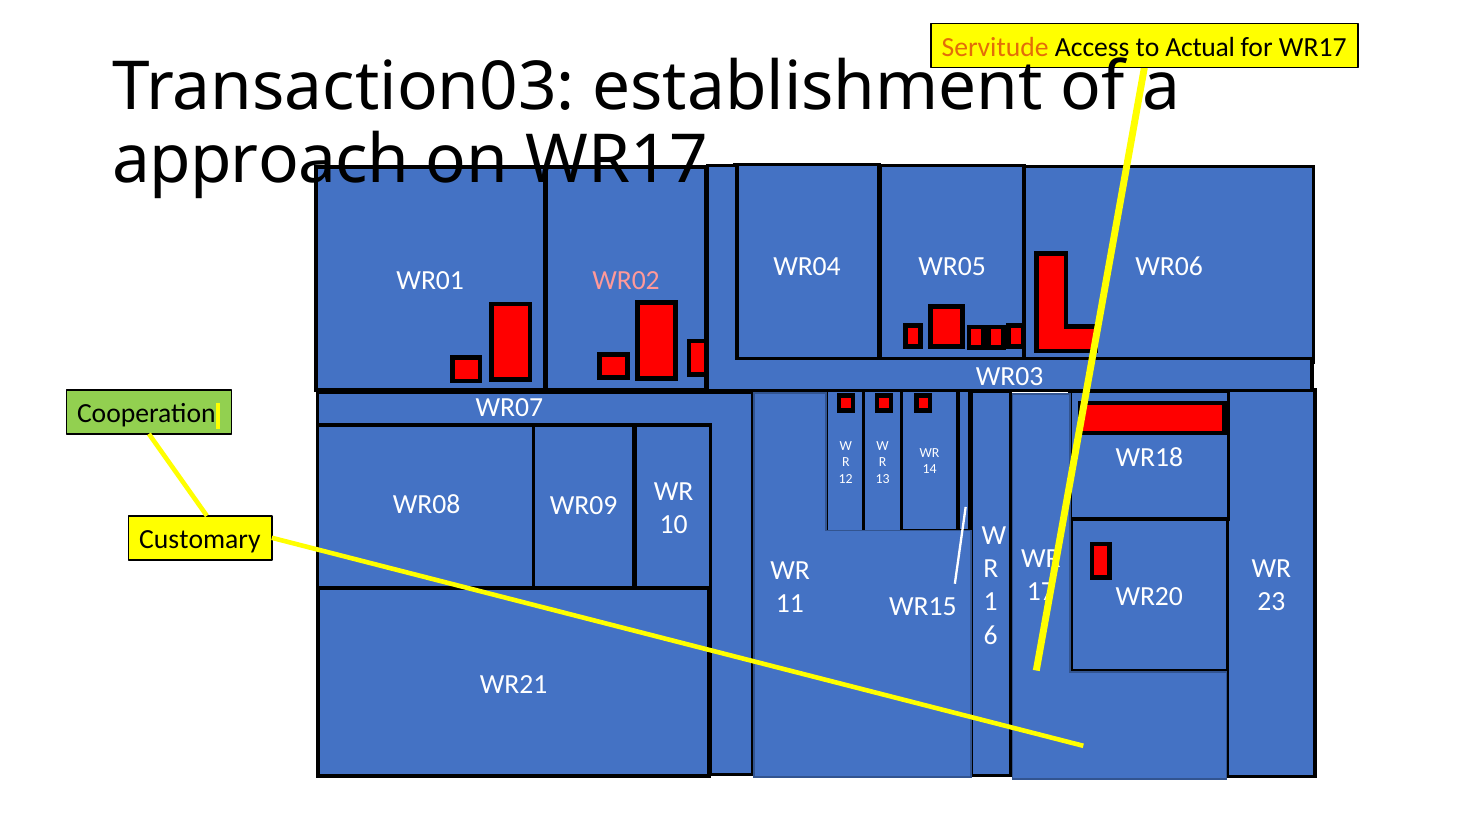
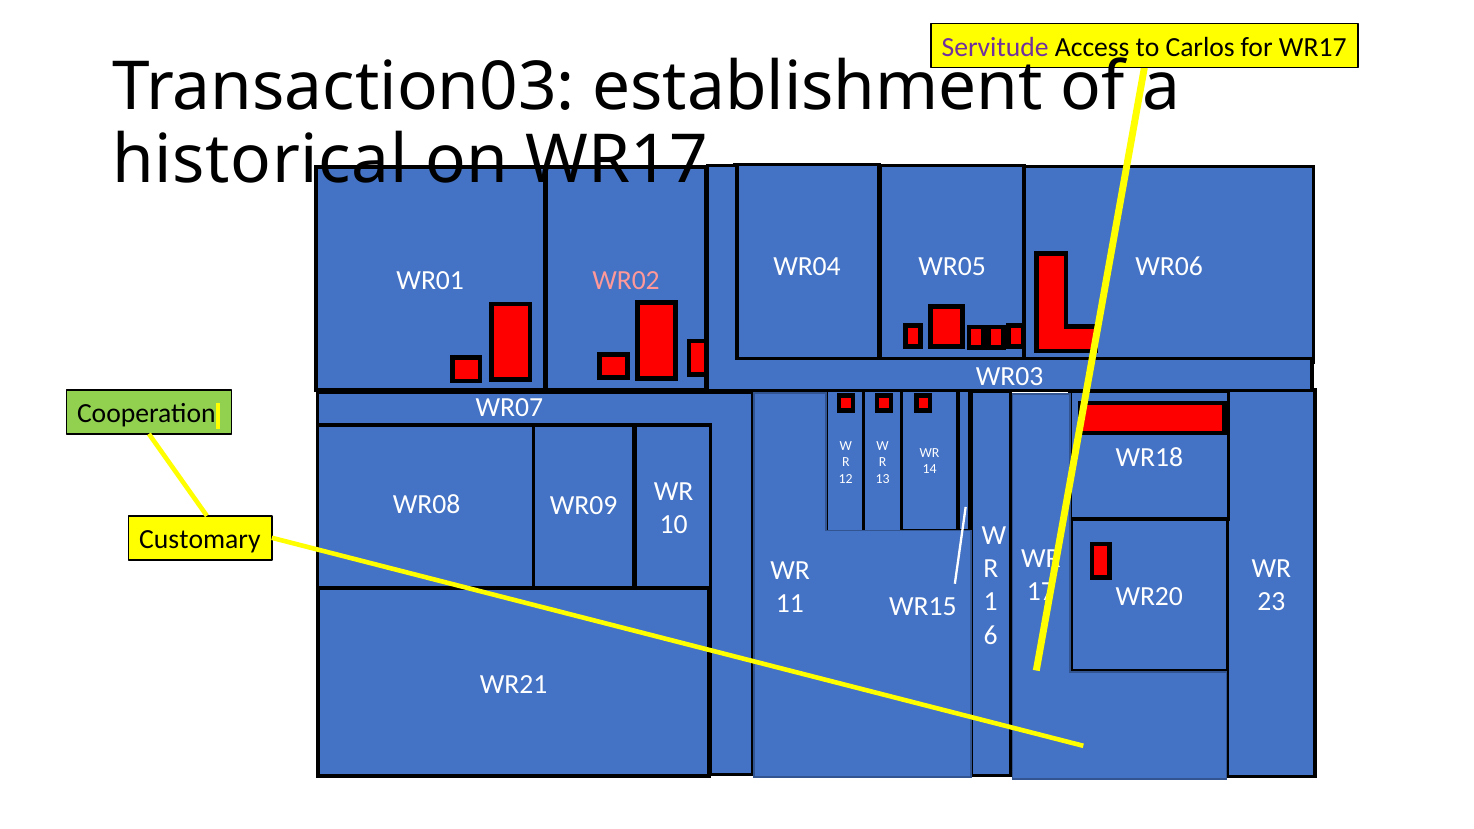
Servitude colour: orange -> purple (995, 48)
Actual: Actual -> Carlos (1200, 48)
approach: approach -> historical (260, 160)
